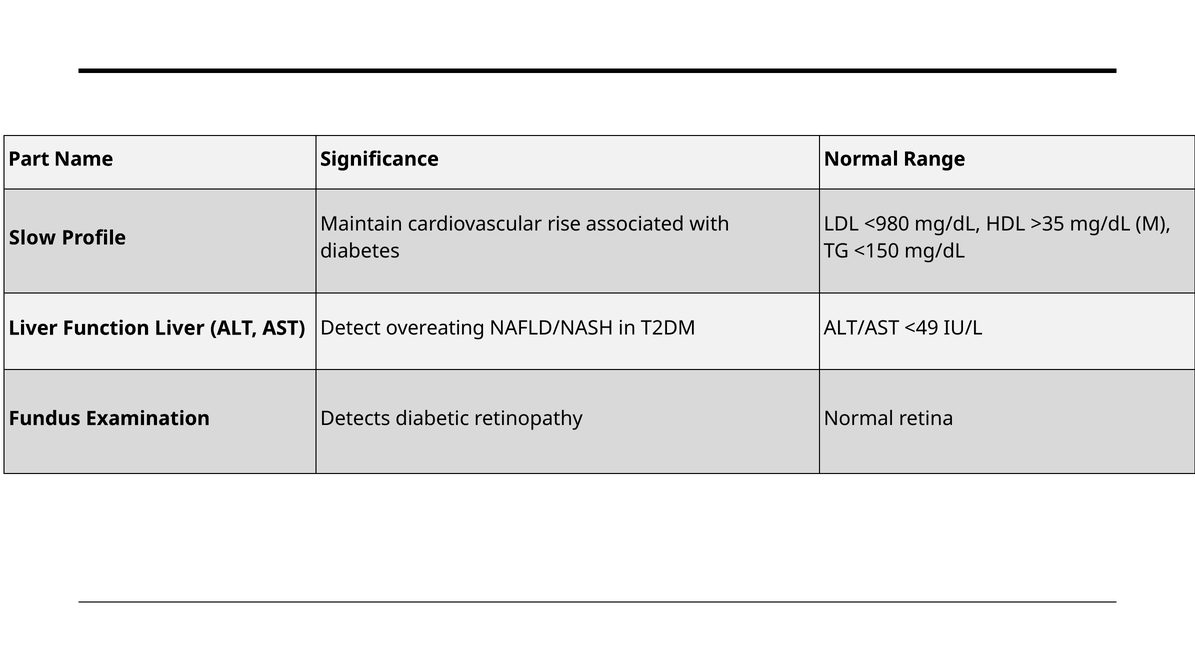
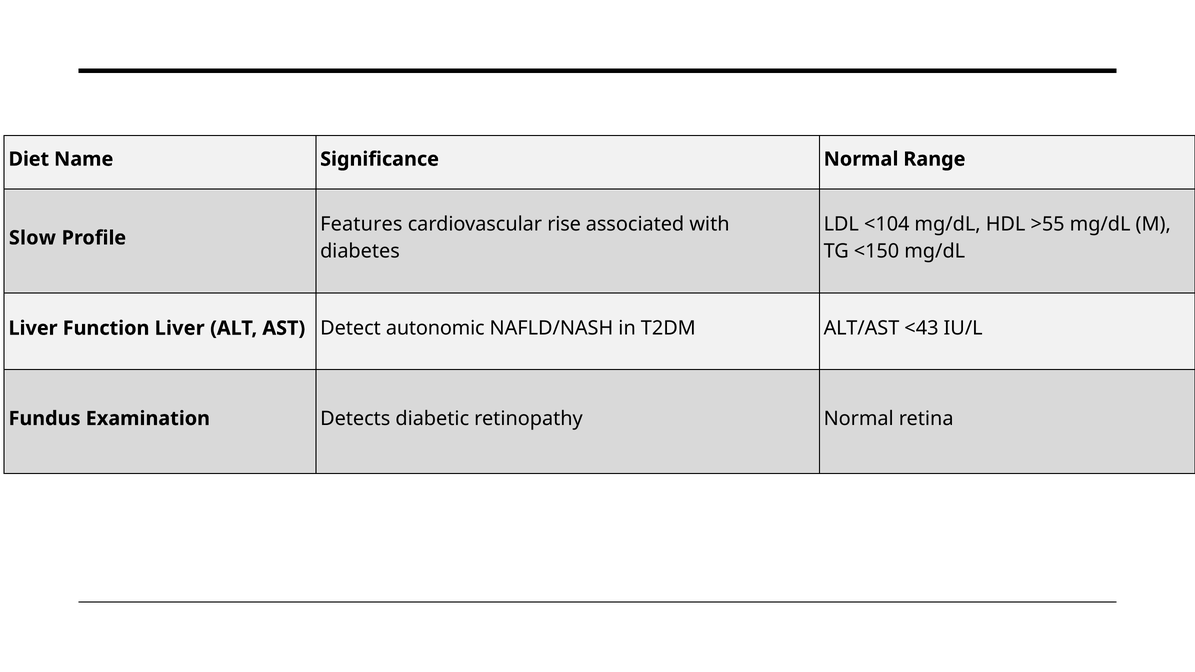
Part: Part -> Diet (29, 159)
Maintain: Maintain -> Features (361, 224)
<980: <980 -> <104 (887, 224)
>35: >35 -> >55 (1048, 224)
overeating: overeating -> autonomic (435, 328)
<49: <49 -> <43 (921, 328)
